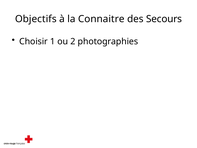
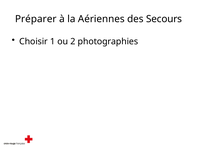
Objectifs: Objectifs -> Préparer (36, 19)
Connaitre: Connaitre -> Aériennes (101, 19)
